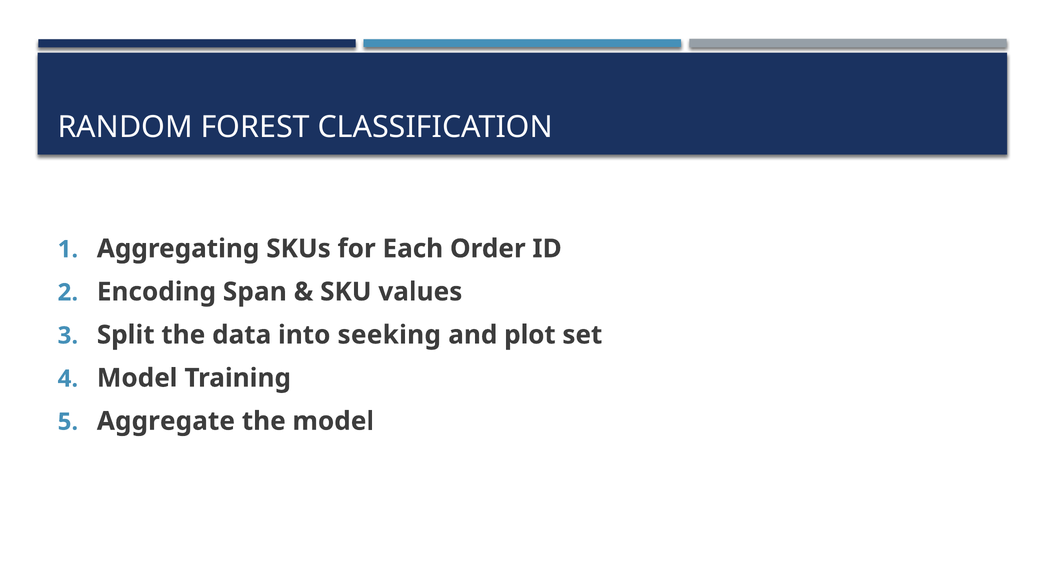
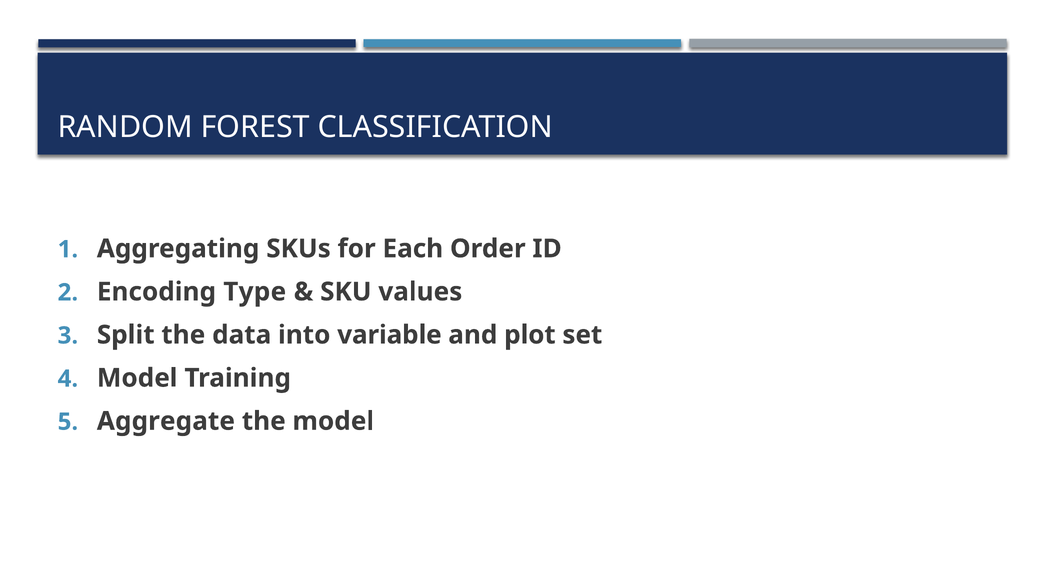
Span: Span -> Type (255, 292)
seeking: seeking -> variable (389, 335)
